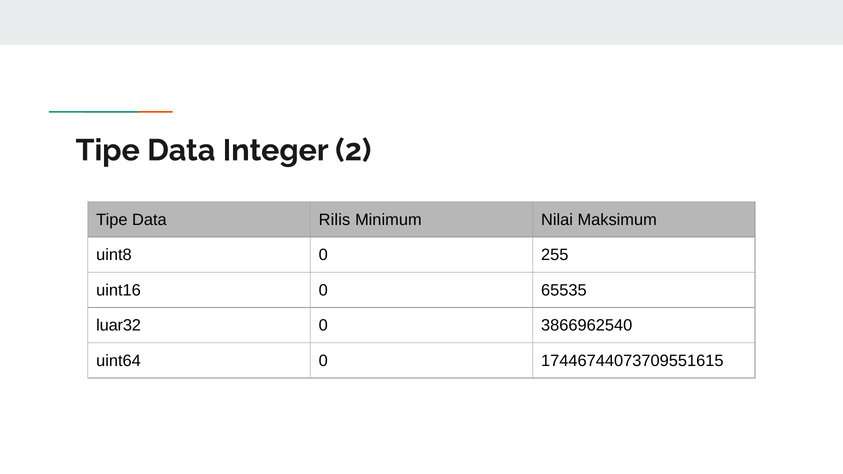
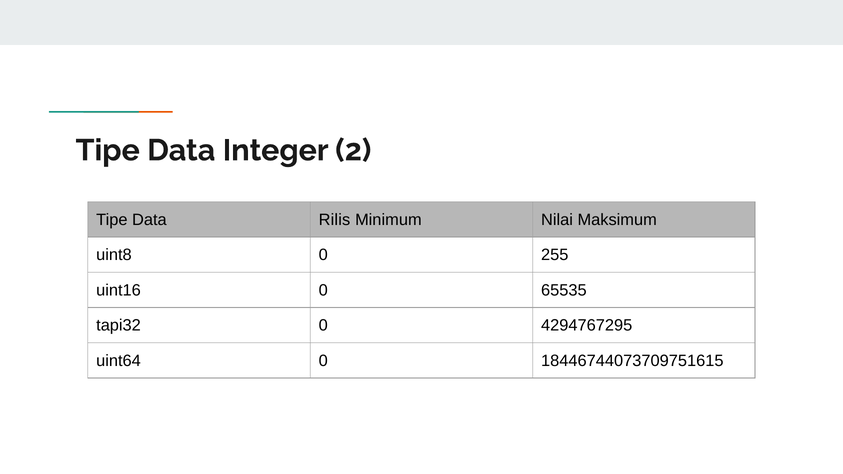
luar32: luar32 -> tapi32 (119, 326)
3866962540: 3866962540 -> 4294767295 (587, 326)
17446744073709551615: 17446744073709551615 -> 18446744073709751615 (632, 361)
